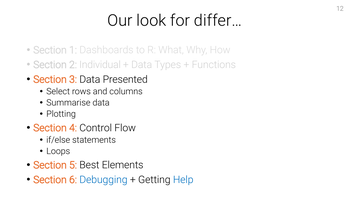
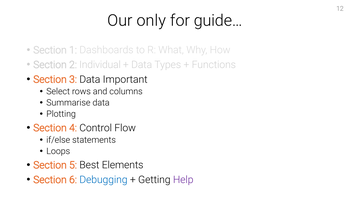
look: look -> only (151, 21)
differ…: differ… -> guide… (218, 21)
Presented: Presented -> Important (125, 79)
Help colour: blue -> purple (183, 180)
